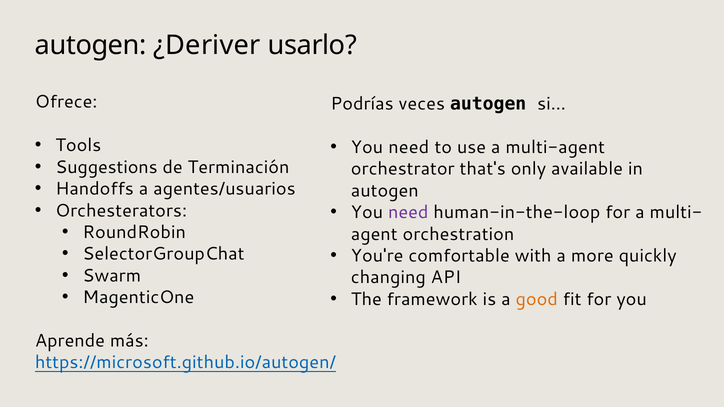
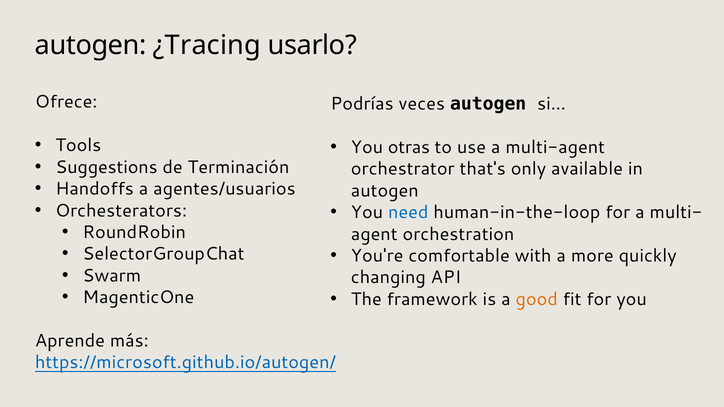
¿Deriver: ¿Deriver -> ¿Tracing (207, 45)
need: need -> otras (409, 147)
need colour: purple -> blue (408, 212)
